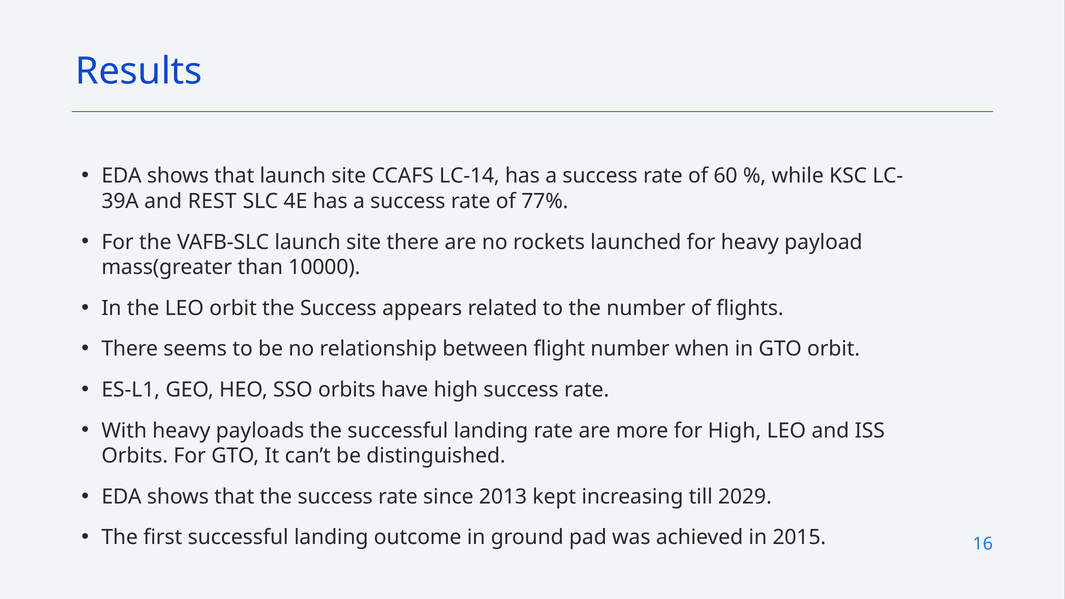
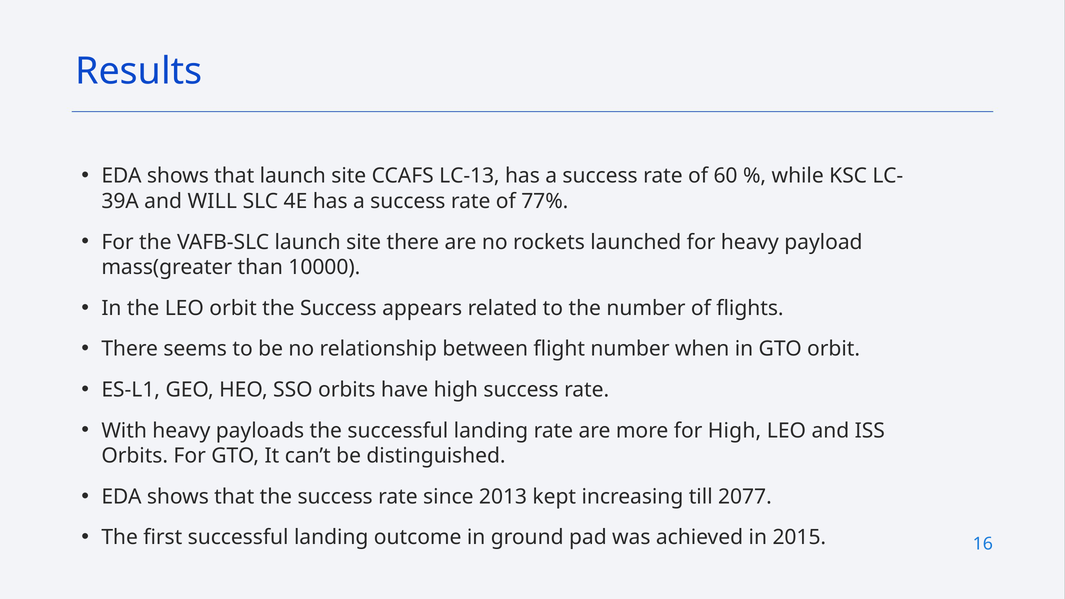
LC-14: LC-14 -> LC-13 (469, 176)
REST: REST -> WILL (212, 201)
2029: 2029 -> 2077 (745, 497)
